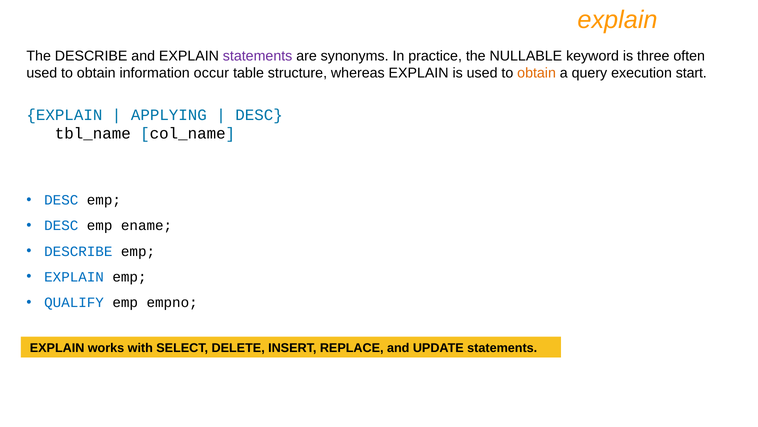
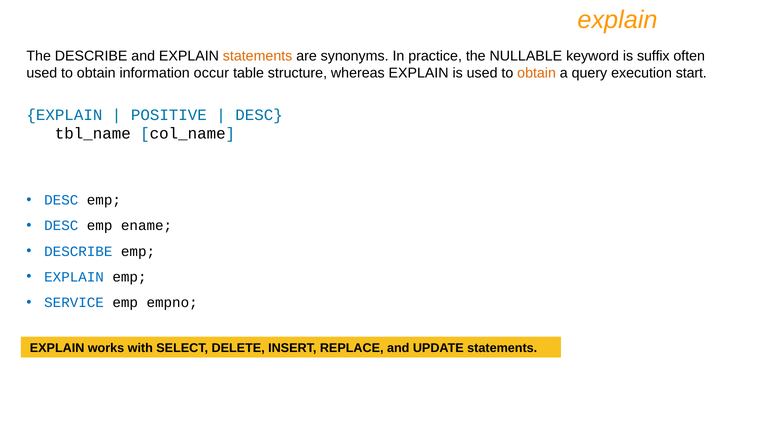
statements colour: purple -> orange (258, 56)
three: three -> suffix (653, 56)
APPLYING: APPLYING -> POSITIVE (169, 115)
QUALIFY: QUALIFY -> SERVICE (74, 302)
